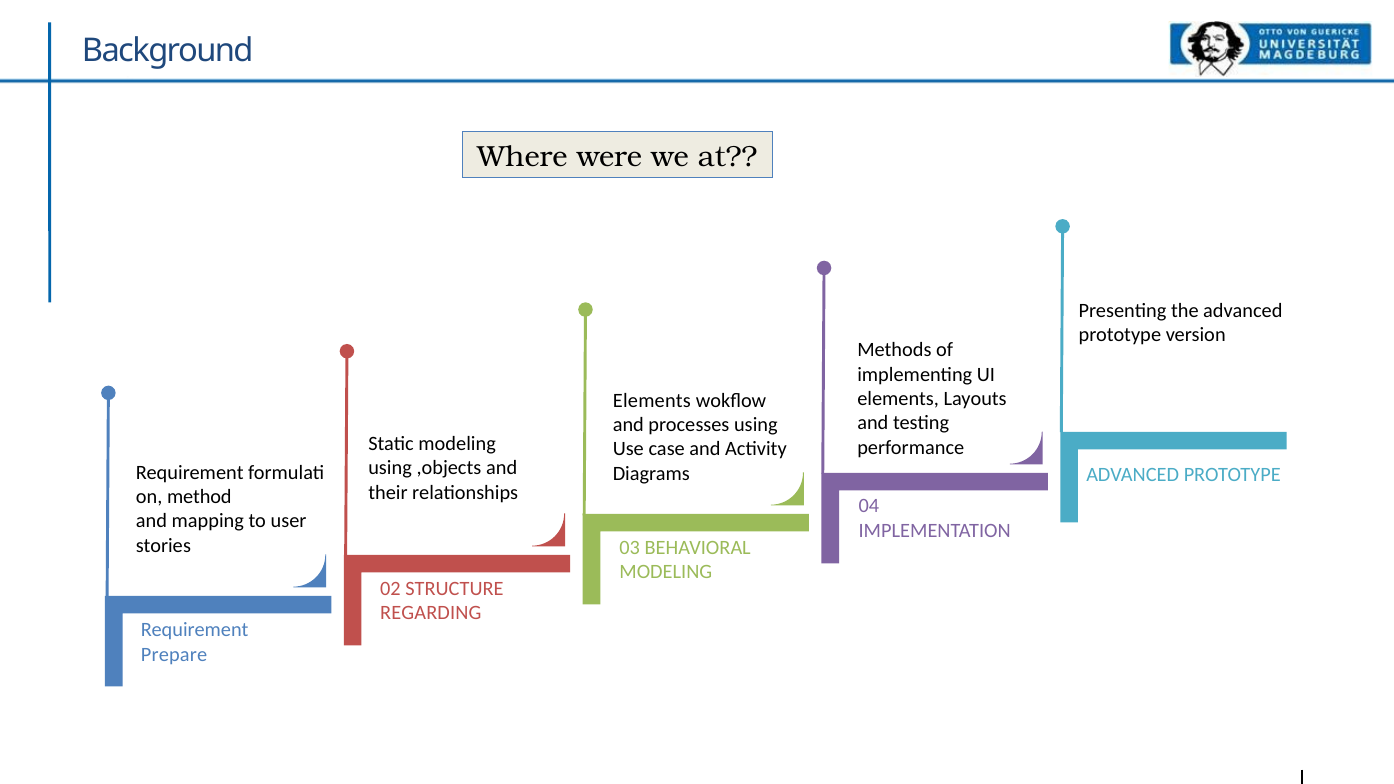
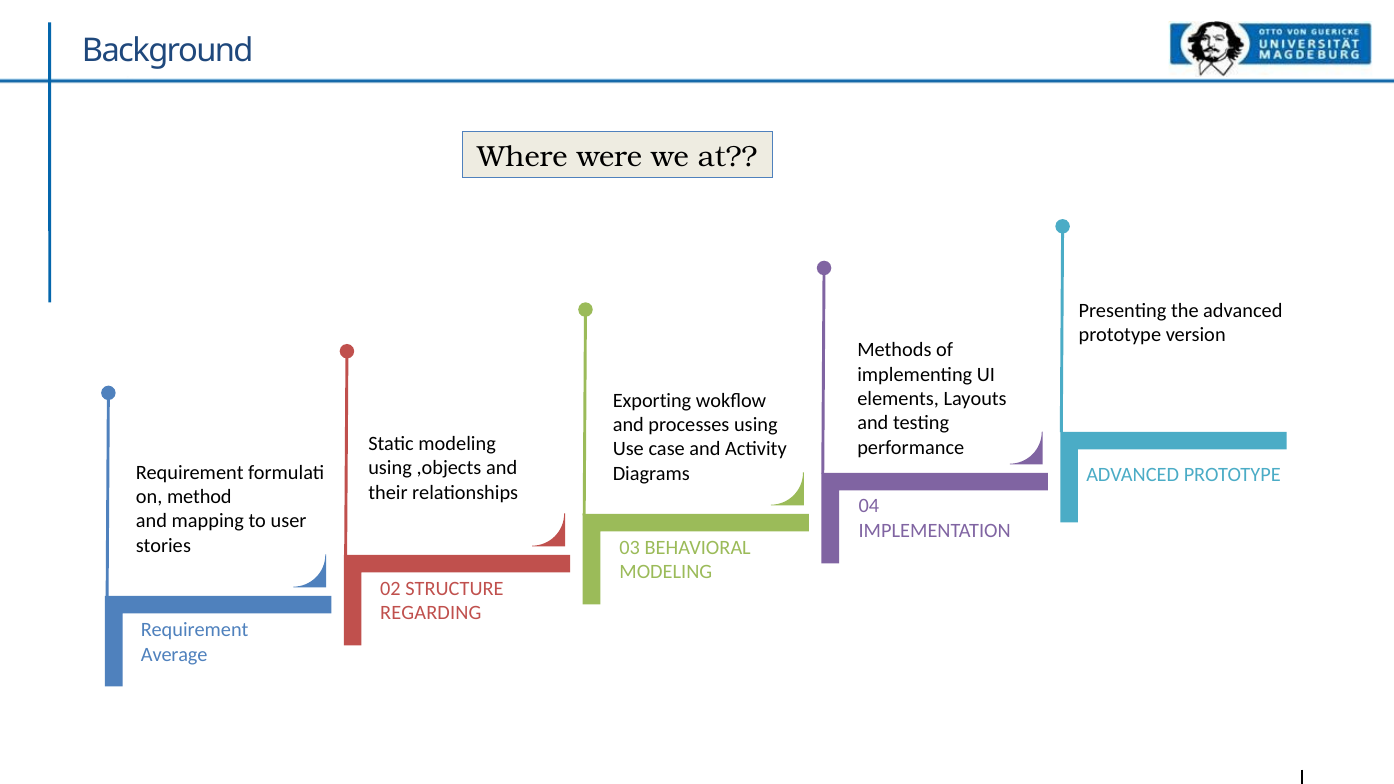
Elements: Elements -> Exporting (652, 400)
Prepare: Prepare -> Average (174, 654)
